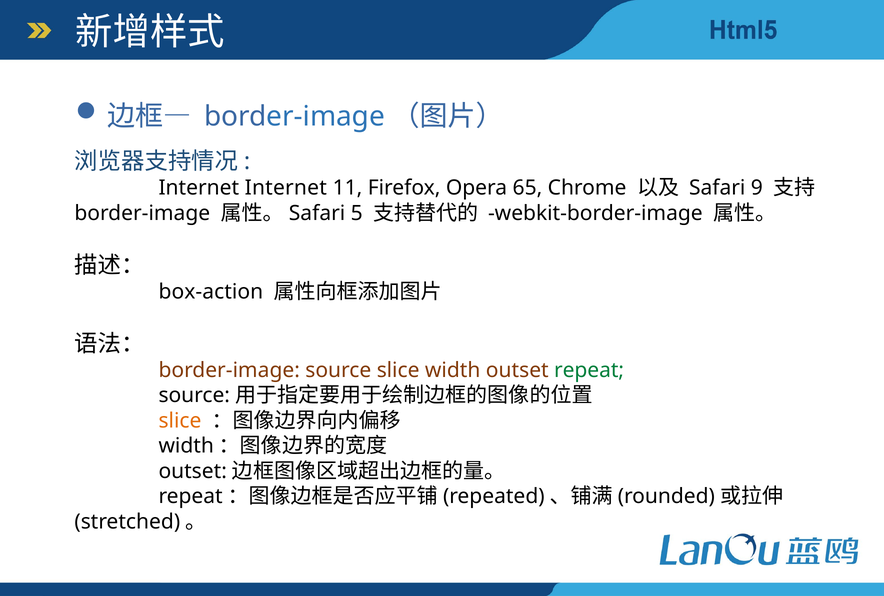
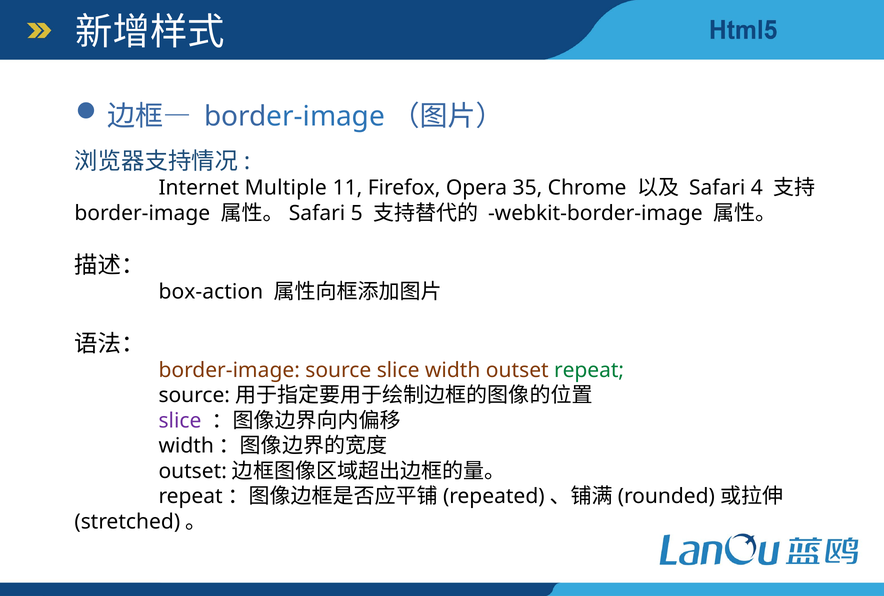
Internet Internet: Internet -> Multiple (286, 188)
65: 65 -> 35 (527, 188)
9: 9 -> 4 (757, 188)
slice colour: orange -> purple (180, 421)
